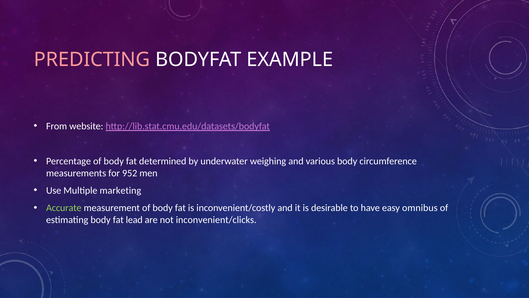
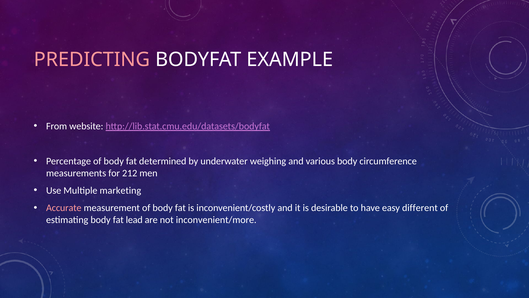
952: 952 -> 212 (130, 173)
Accurate colour: light green -> pink (64, 208)
omnibus: omnibus -> different (420, 208)
inconvenient/clicks: inconvenient/clicks -> inconvenient/more (216, 220)
